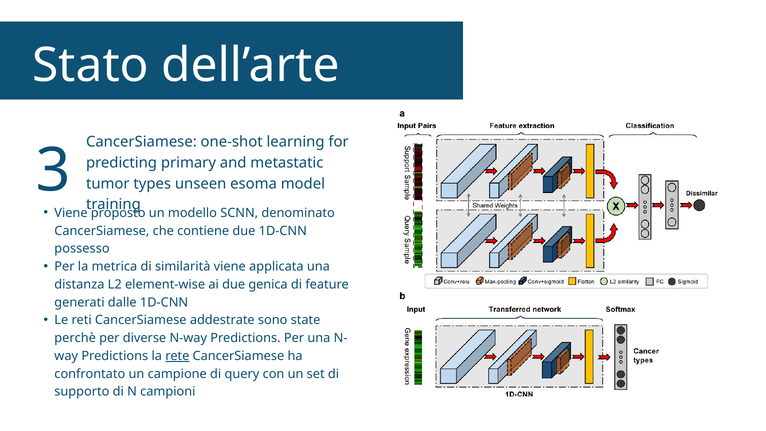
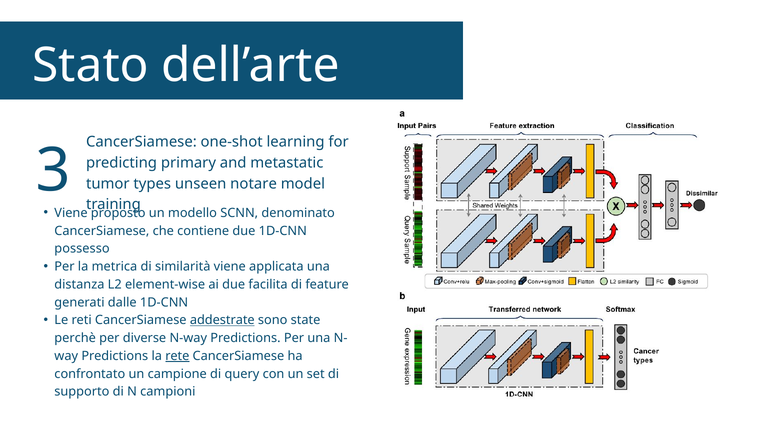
esoma: esoma -> notare (254, 184)
genica: genica -> facilita (268, 284)
addestrate underline: none -> present (222, 320)
